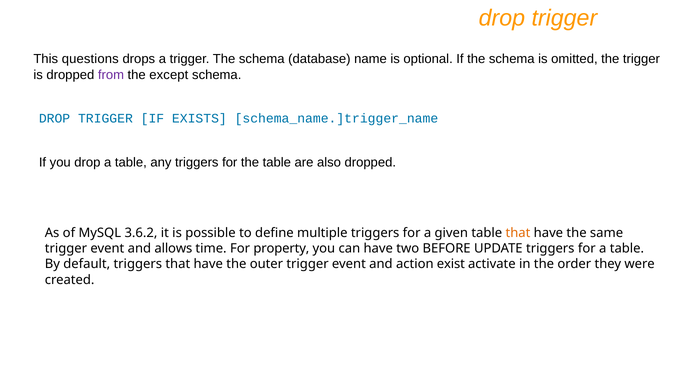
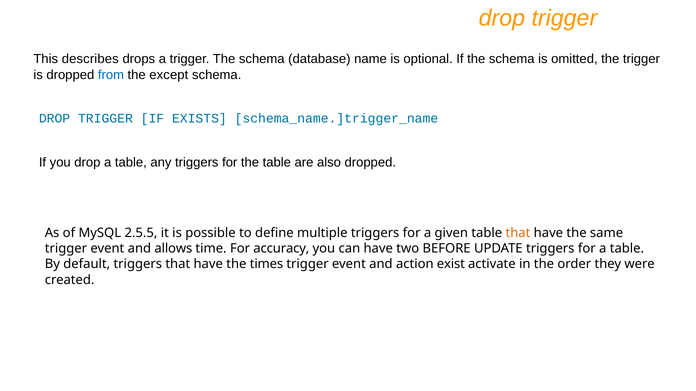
questions: questions -> describes (90, 59)
from colour: purple -> blue (111, 75)
3.6.2: 3.6.2 -> 2.5.5 (141, 233)
property: property -> accuracy (281, 249)
outer: outer -> times (266, 264)
